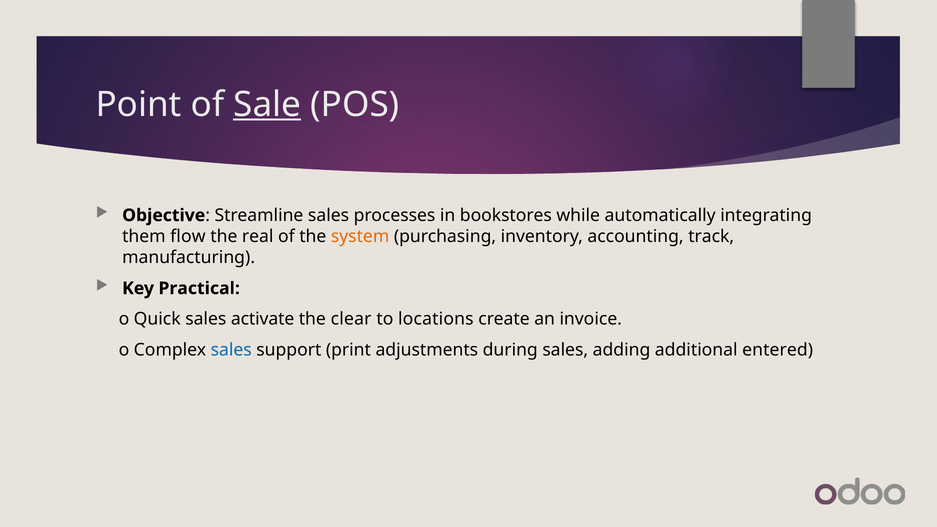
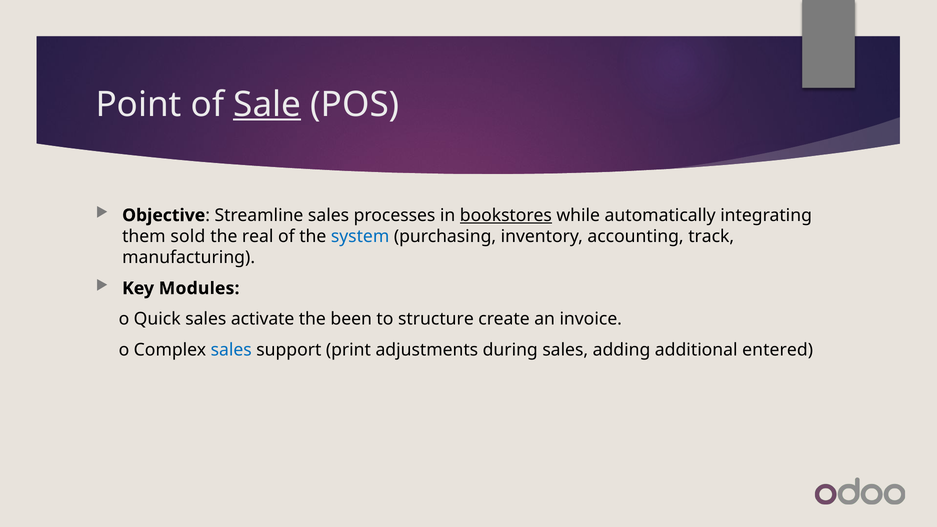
bookstores underline: none -> present (506, 215)
flow: flow -> sold (188, 236)
system colour: orange -> blue (360, 236)
Practical: Practical -> Modules (199, 288)
clear: clear -> been (351, 319)
locations: locations -> structure (436, 319)
